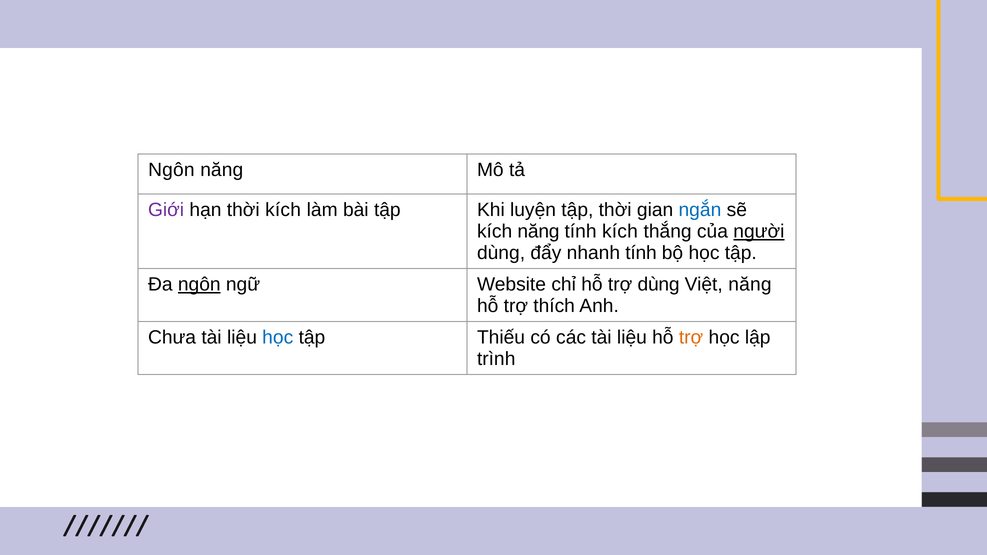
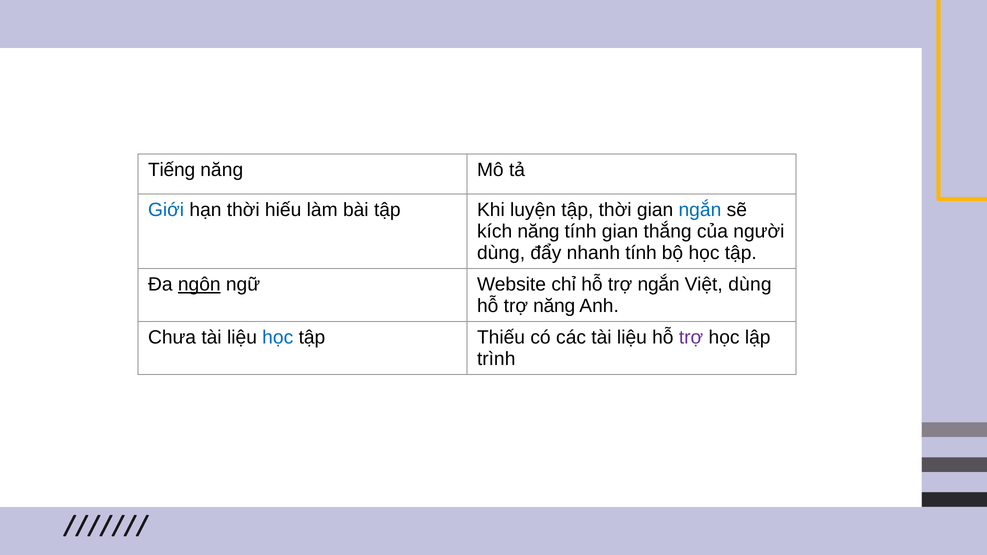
Ngôn: Ngôn -> Tiếng (172, 170)
Giới colour: purple -> blue (166, 210)
thời kích: kích -> hiếu (283, 210)
tính kích: kích -> gian (620, 232)
người underline: present -> none (759, 232)
trợ dùng: dùng -> ngắn (659, 285)
Việt năng: năng -> dùng (750, 285)
trợ thích: thích -> năng (554, 306)
trợ colour: orange -> purple (691, 338)
